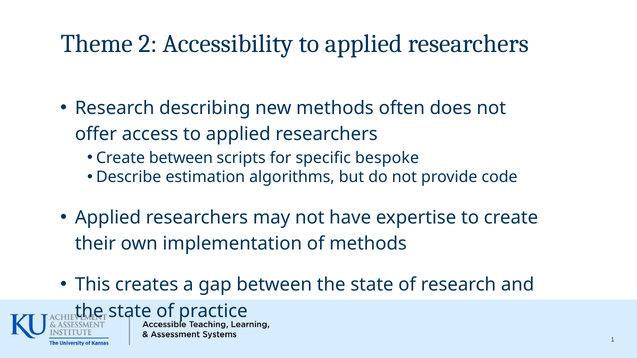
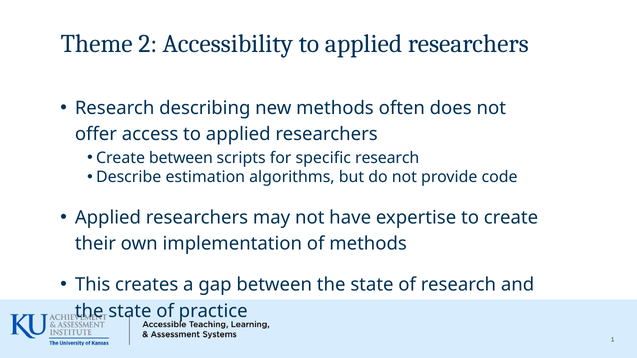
specific bespoke: bespoke -> research (387, 158)
